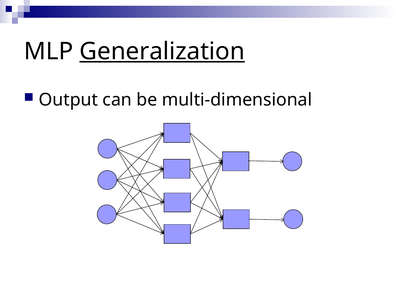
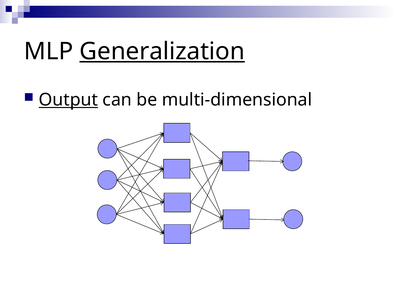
Output underline: none -> present (68, 100)
